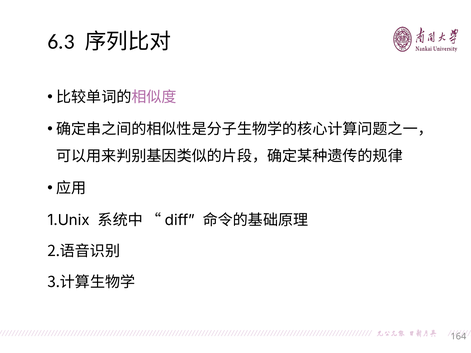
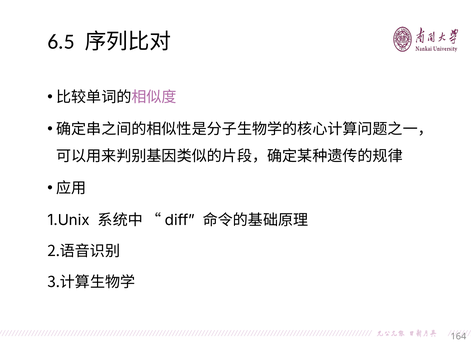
6.3: 6.3 -> 6.5 (61, 42)
